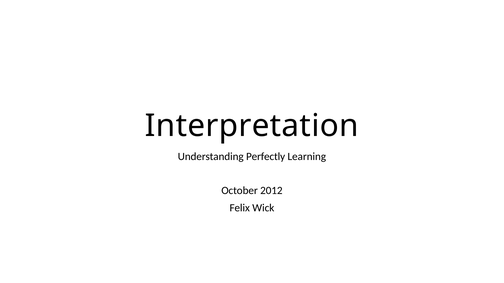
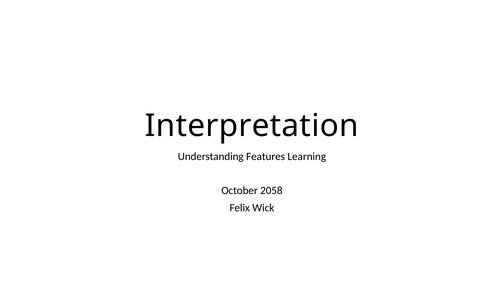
Perfectly: Perfectly -> Features (266, 157)
2012: 2012 -> 2058 (271, 191)
